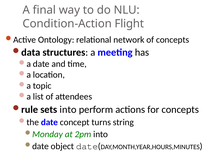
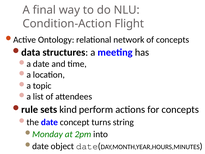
sets into: into -> kind (68, 109)
